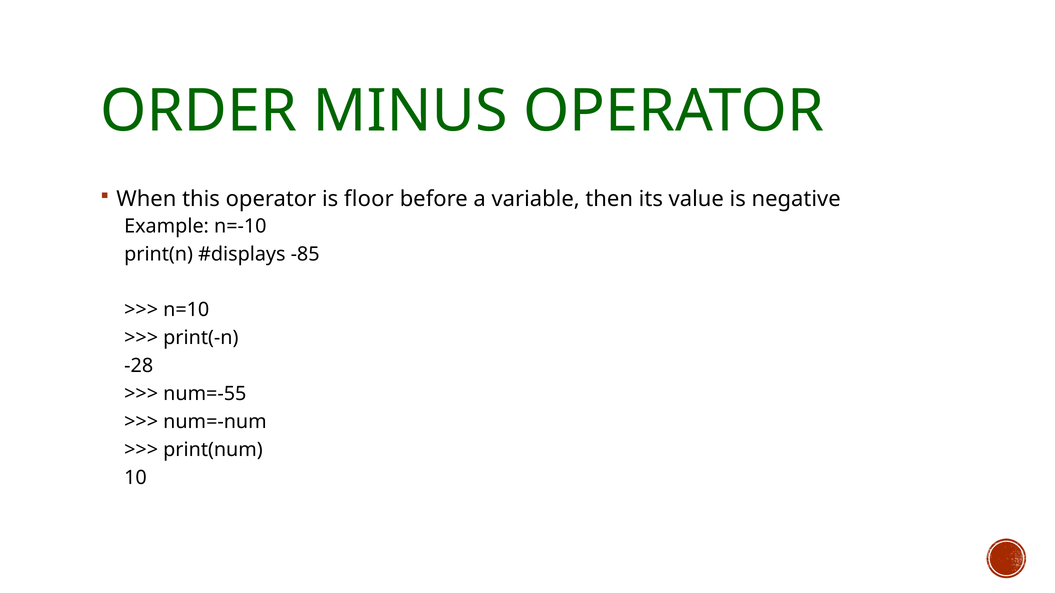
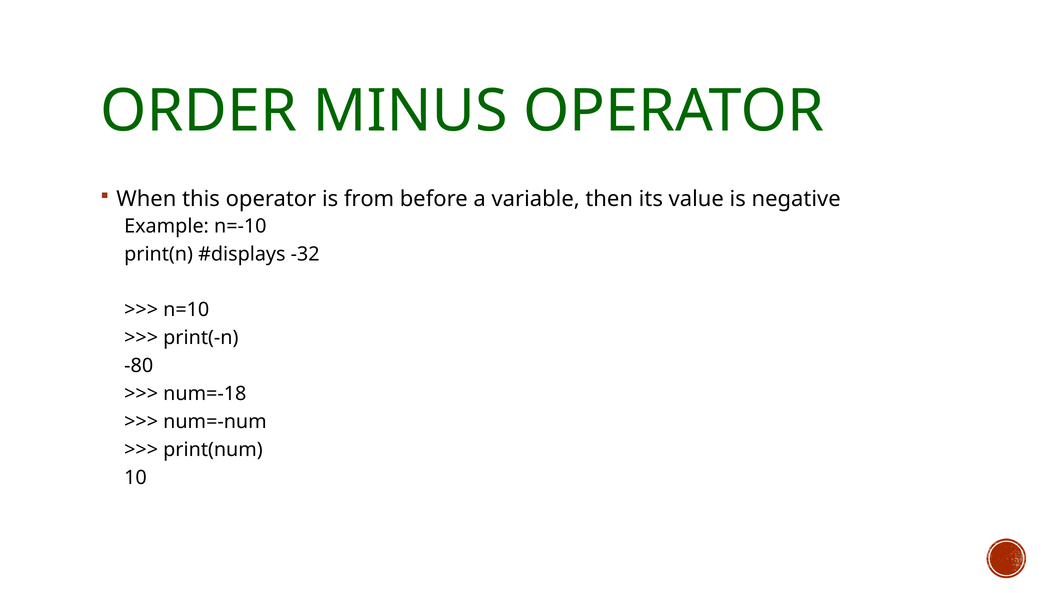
floor: floor -> from (369, 199)
-85: -85 -> -32 (305, 254)
-28: -28 -> -80 (139, 366)
num=-55: num=-55 -> num=-18 (205, 394)
